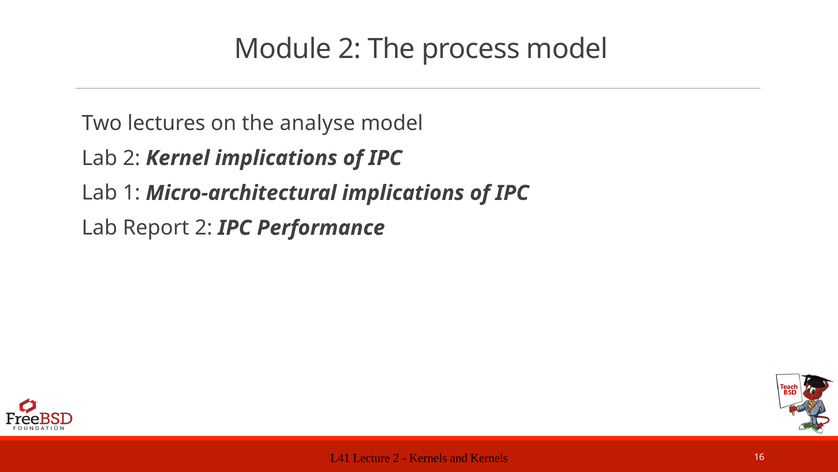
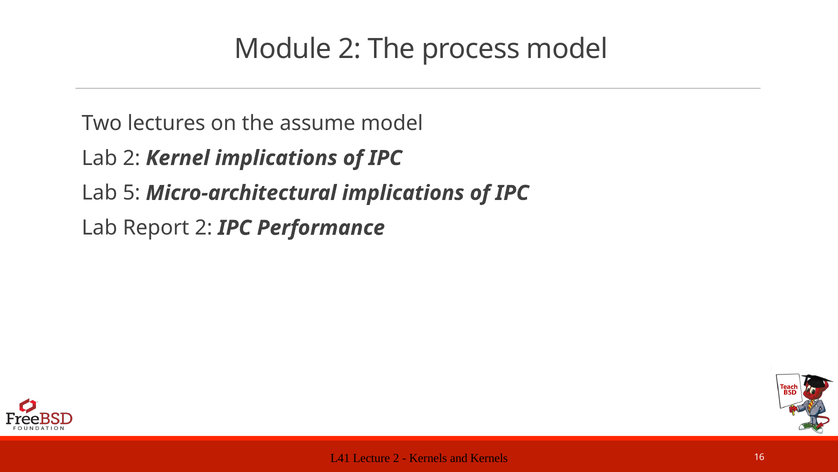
analyse: analyse -> assume (318, 123)
1: 1 -> 5 (132, 193)
